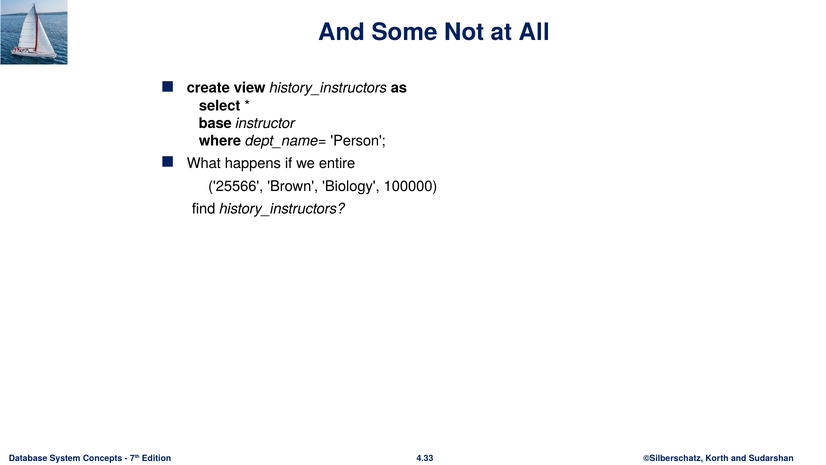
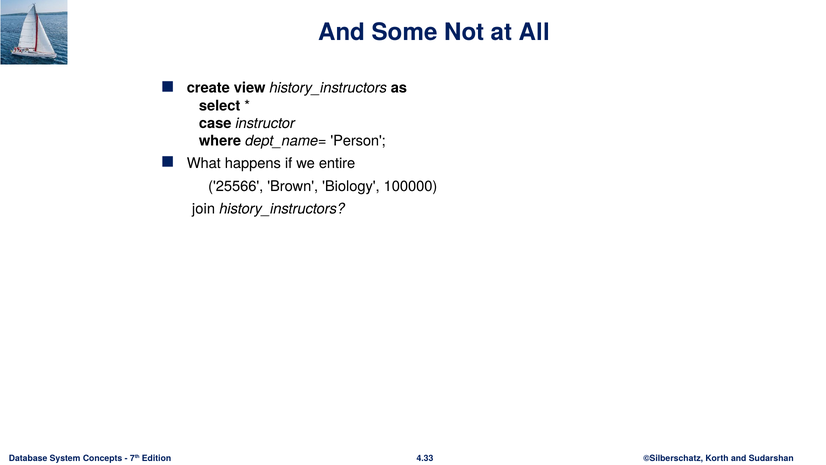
base: base -> case (215, 123)
find: find -> join (204, 209)
